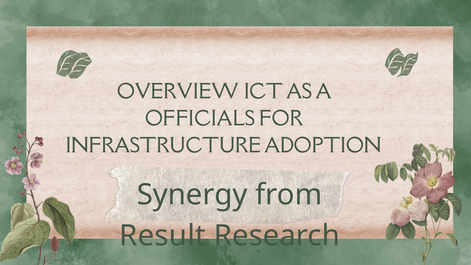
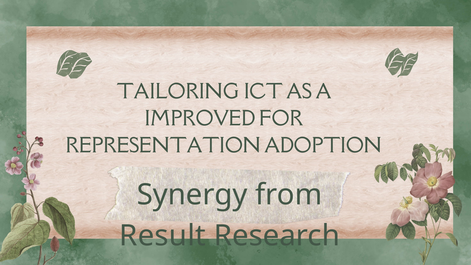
OVERVIEW: OVERVIEW -> TAILORING (178, 92)
OFFICIALS: OFFICIALS -> IMPROVED (200, 119)
INFRASTRUCTURE: INFRASTRUCTURE -> REPRESENTATION (163, 146)
